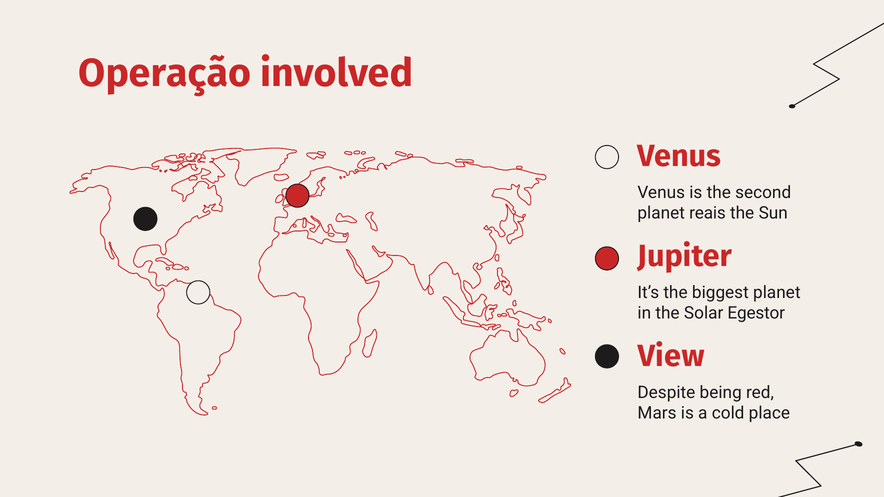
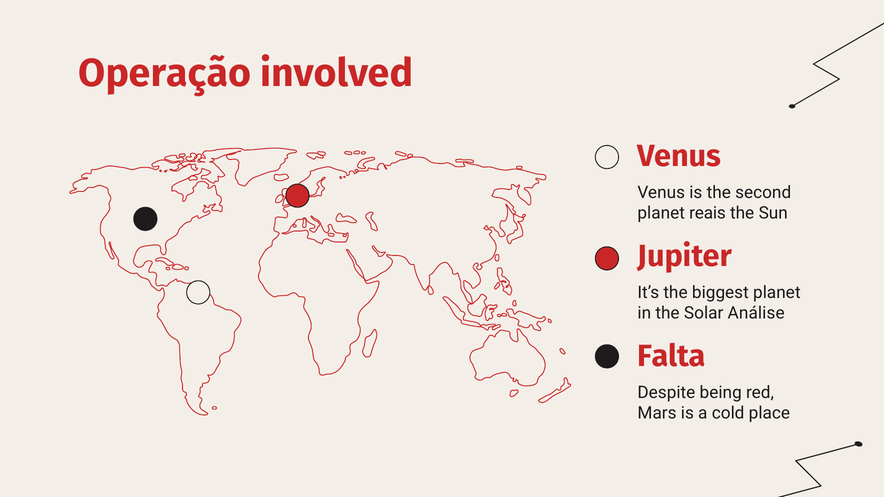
Egestor: Egestor -> Análise (756, 313)
View: View -> Falta (671, 356)
